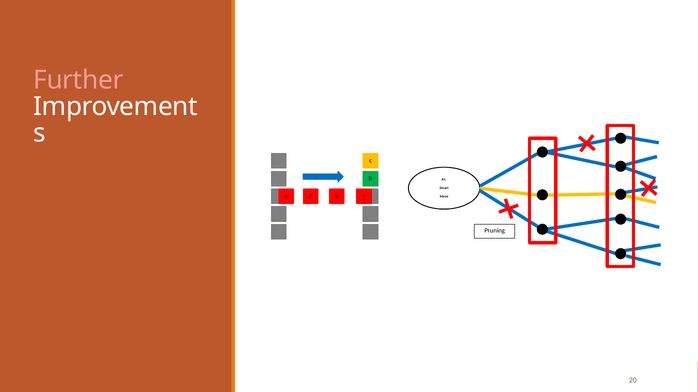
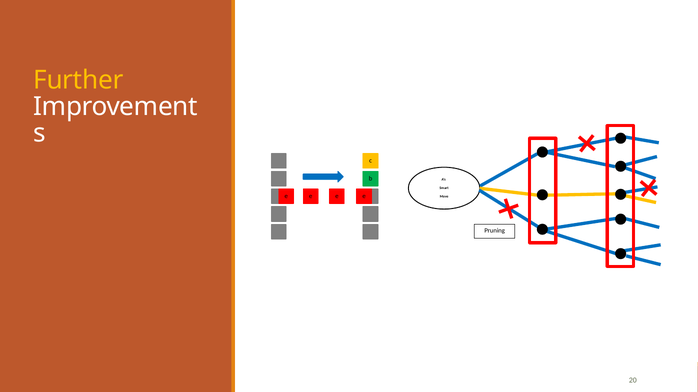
Further colour: pink -> yellow (78, 80)
